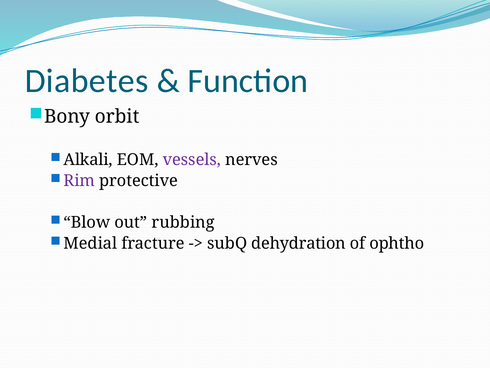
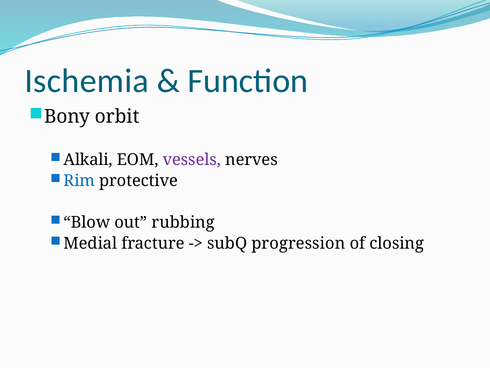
Diabetes: Diabetes -> Ischemia (87, 81)
Rim colour: purple -> blue (79, 180)
dehydration: dehydration -> progression (298, 243)
ophtho: ophtho -> closing (397, 243)
